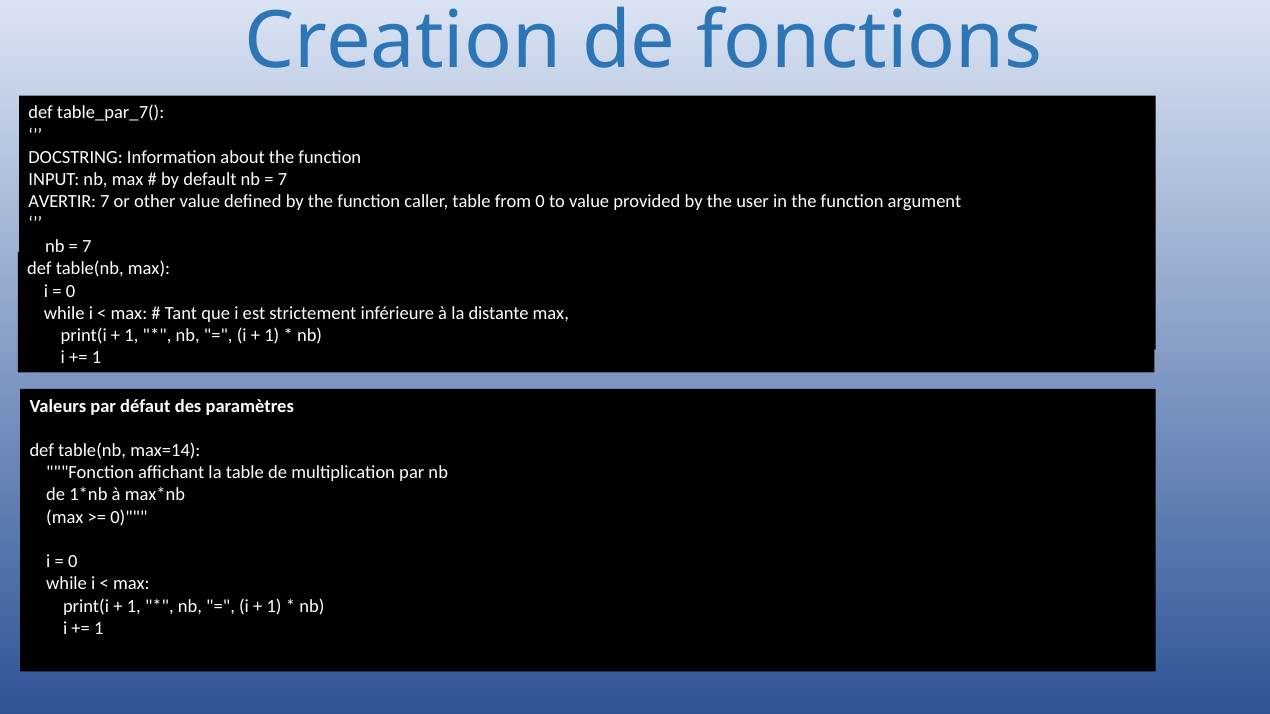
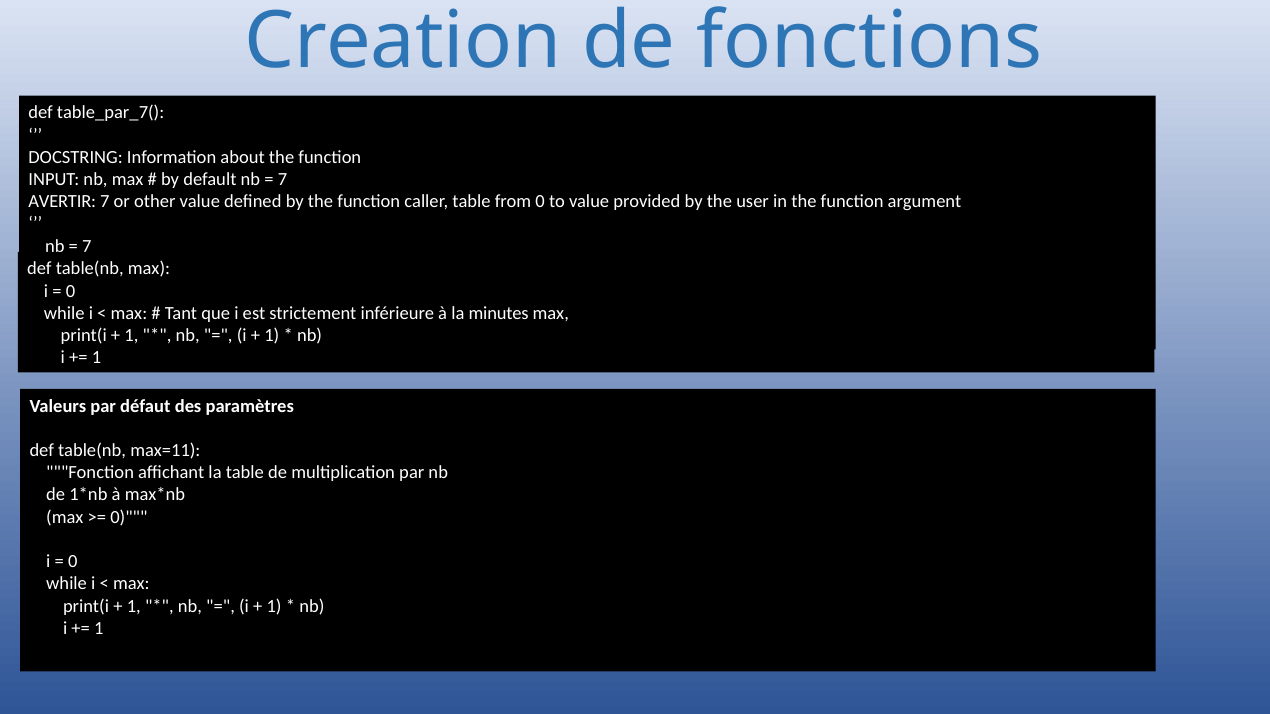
distante: distante -> minutes (499, 313)
max=14: max=14 -> max=11 (165, 451)
